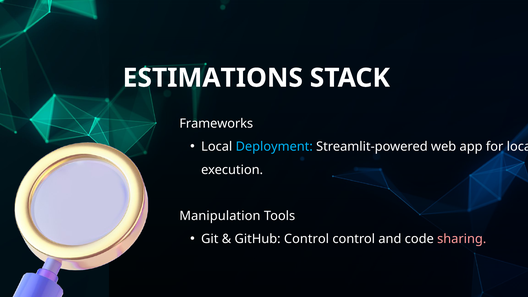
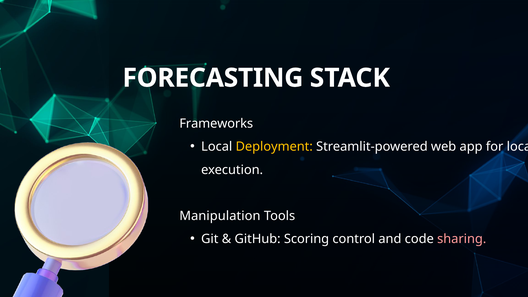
ESTIMATIONS: ESTIMATIONS -> FORECASTING (213, 78)
Deployment colour: light blue -> yellow (274, 147)
GitHub Control: Control -> Scoring (307, 239)
